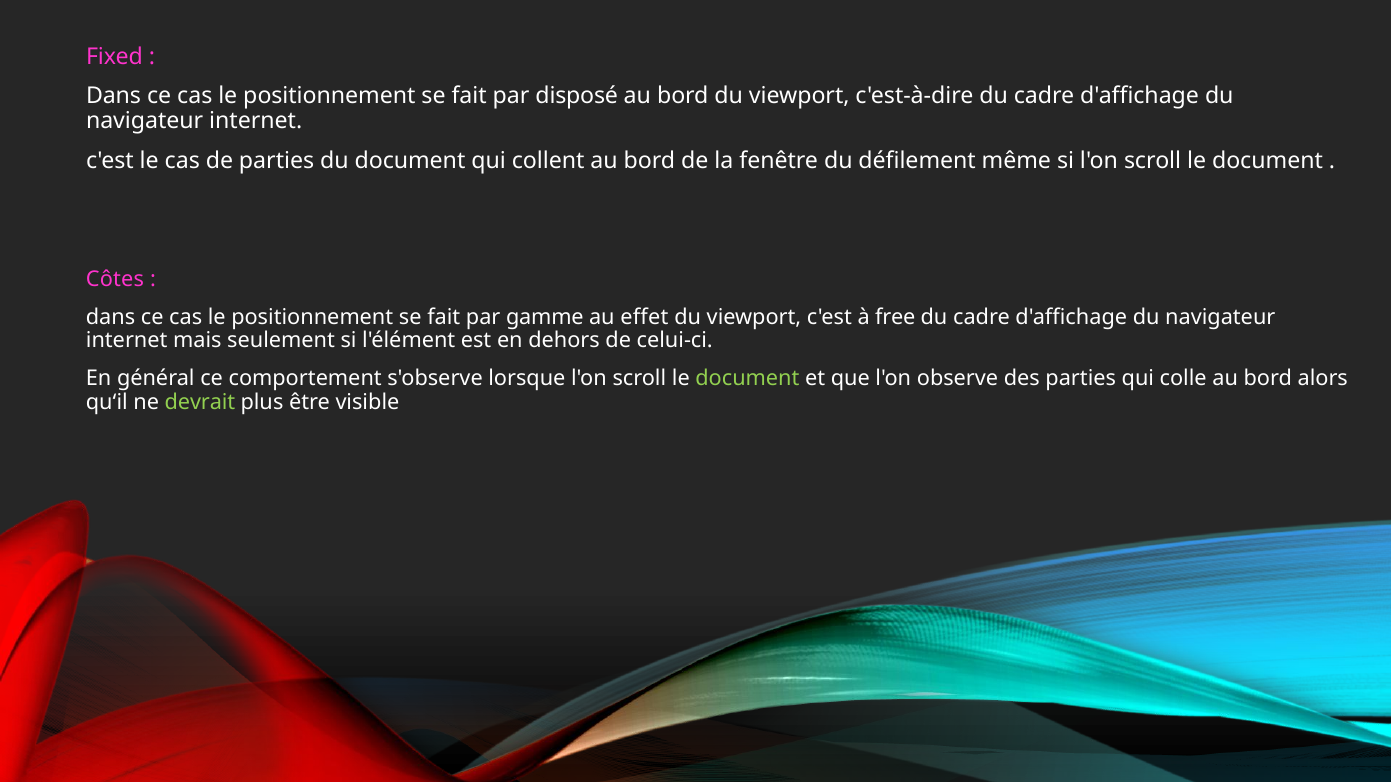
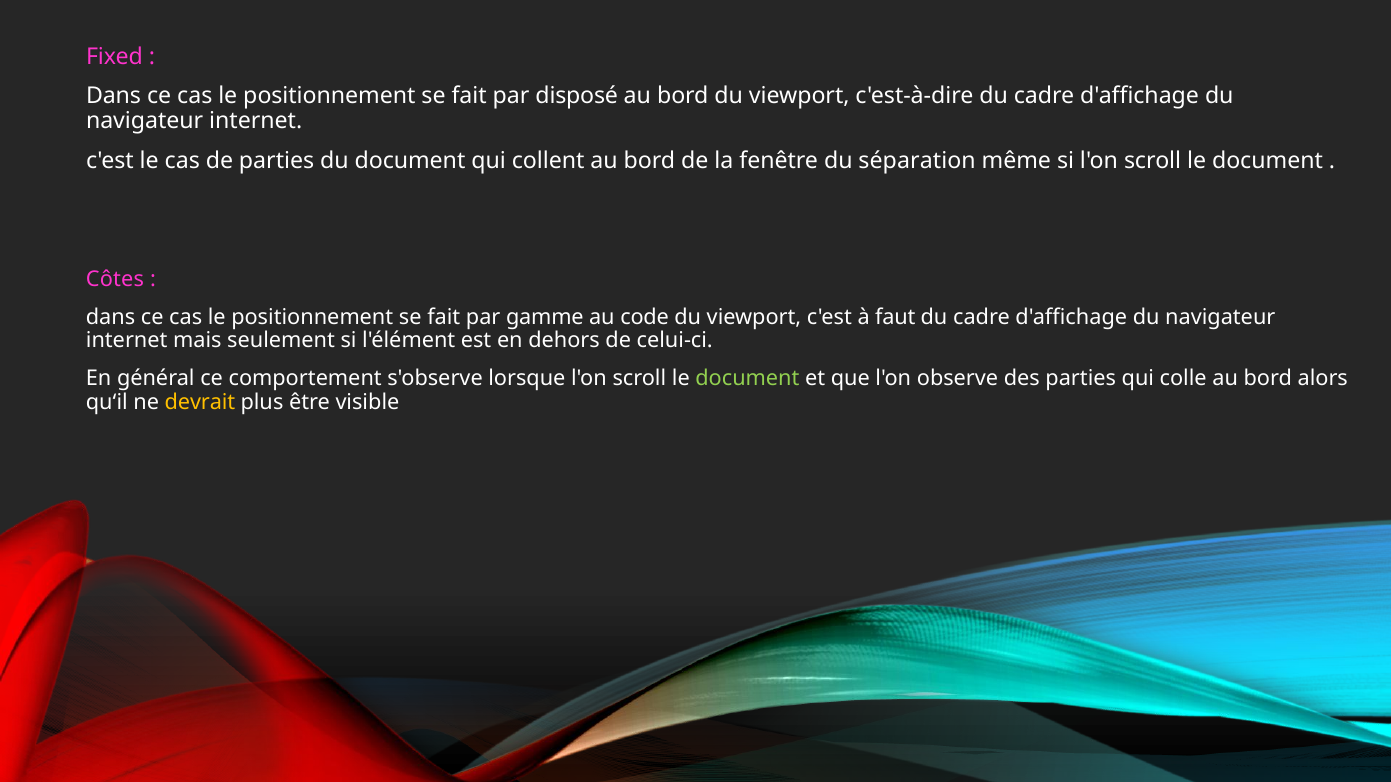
défilement: défilement -> séparation (917, 161)
effet: effet -> code (645, 317)
free: free -> faut (895, 317)
devrait colour: light green -> yellow (200, 402)
